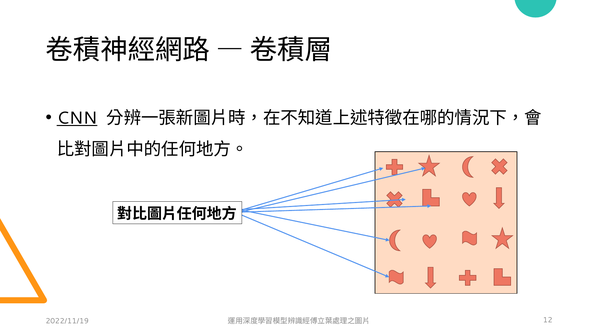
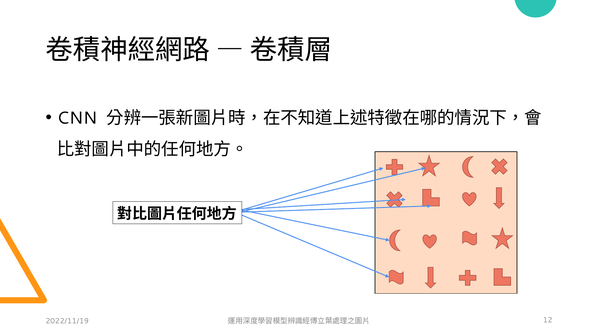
CNN underline: present -> none (77, 118)
